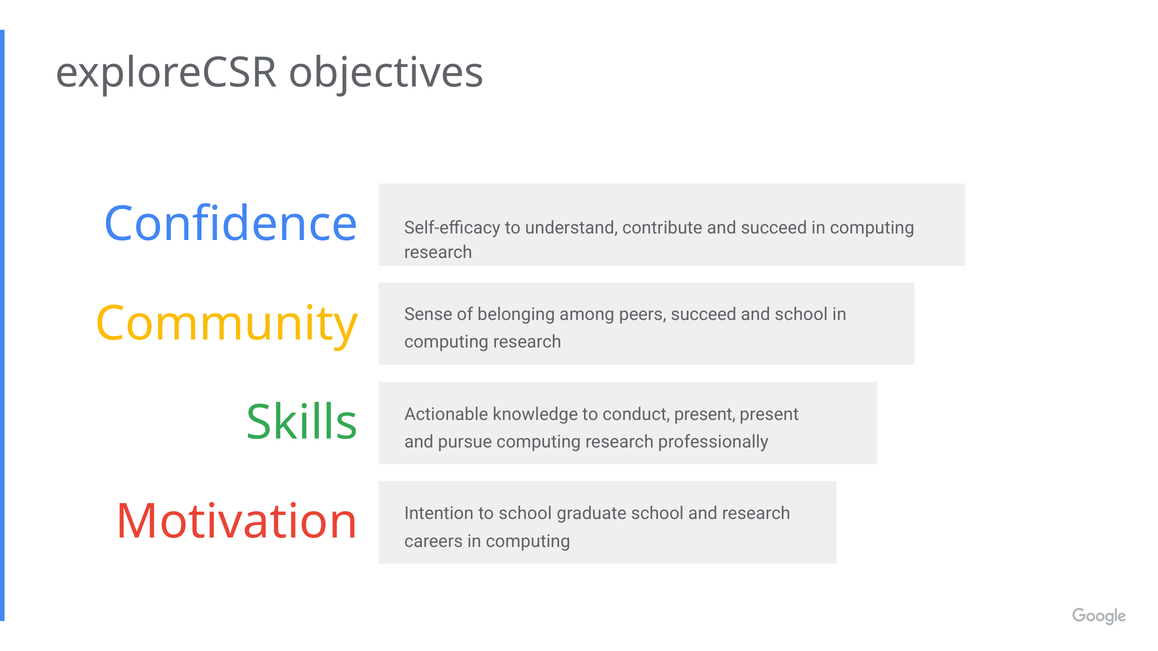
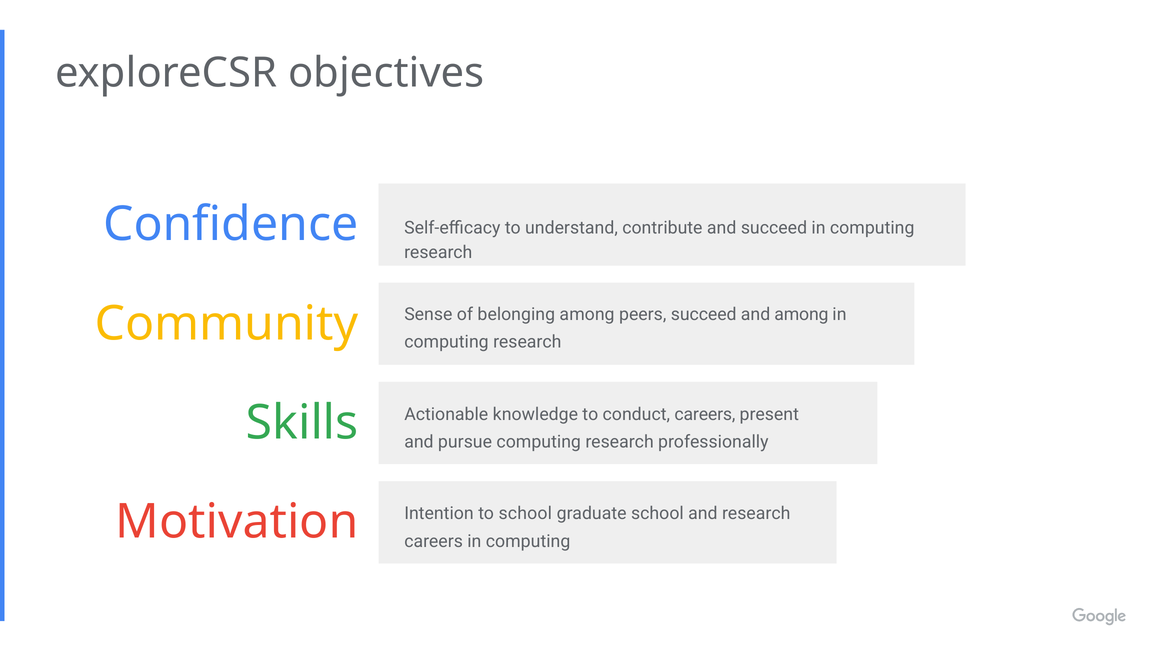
and school: school -> among (801, 315)
conduct present: present -> careers (705, 415)
